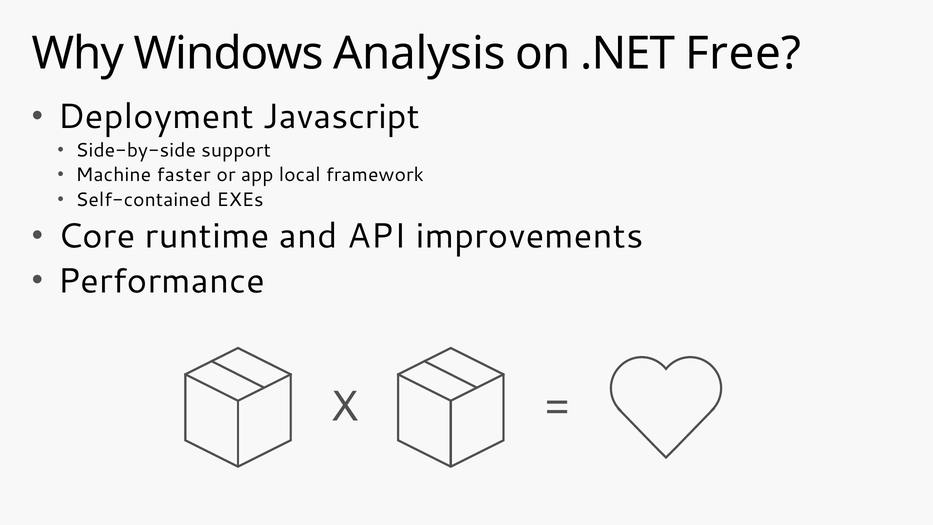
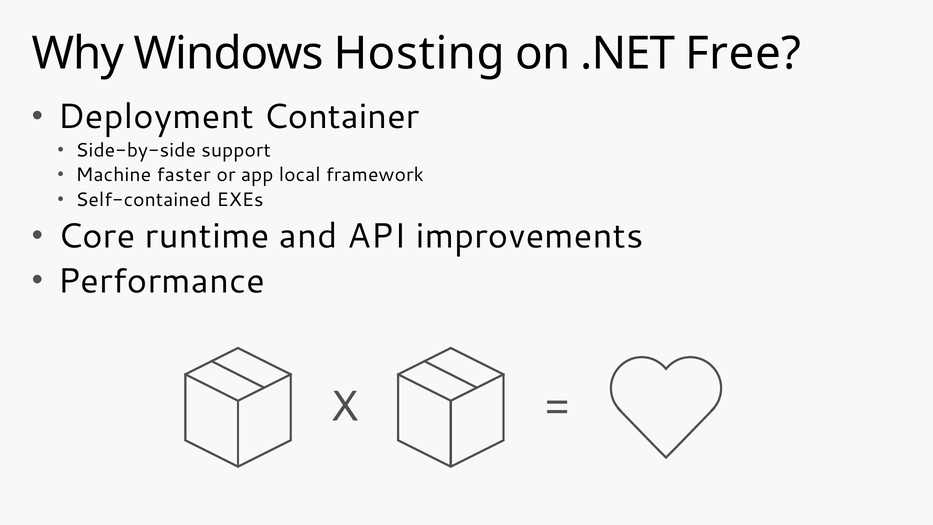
Analysis: Analysis -> Hosting (419, 54)
Javascript: Javascript -> Container (341, 117)
